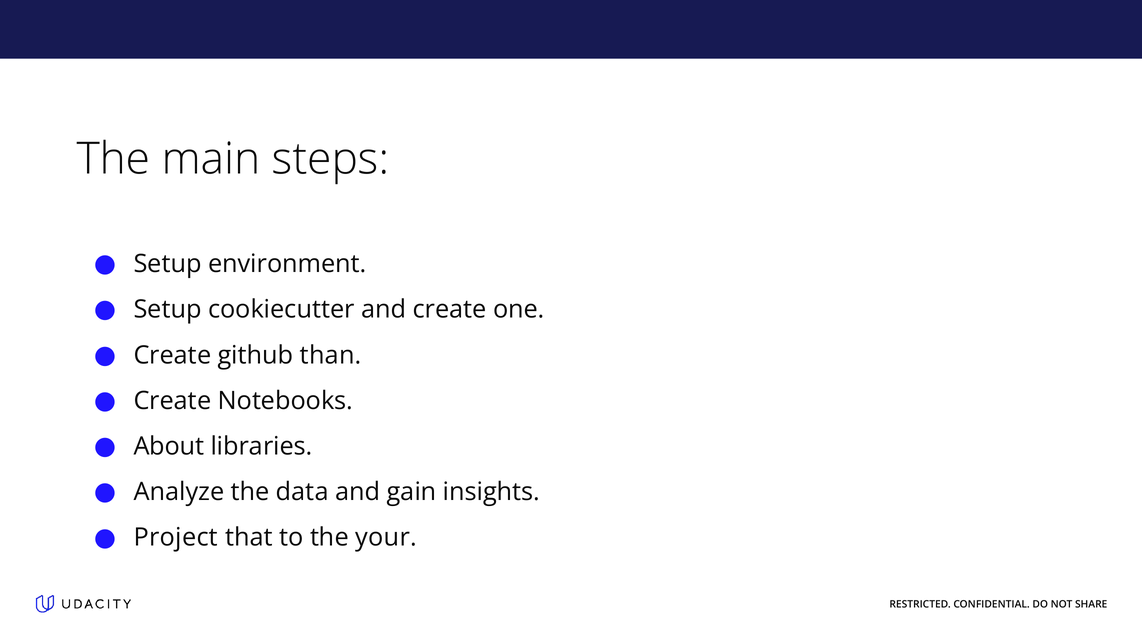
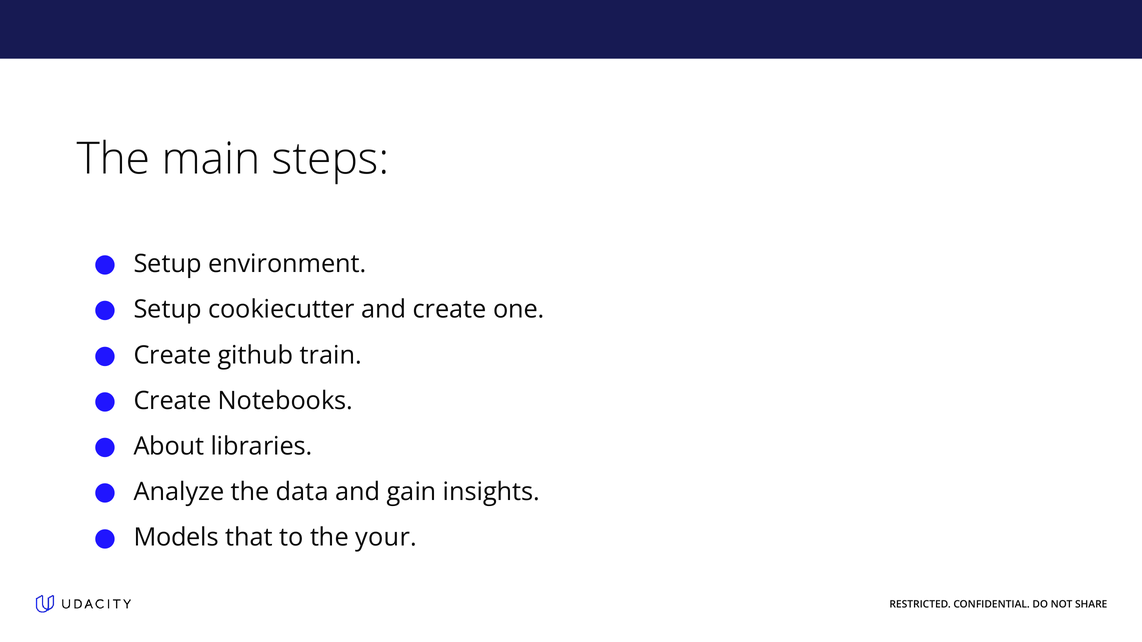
than: than -> train (331, 355)
Project: Project -> Models (176, 538)
